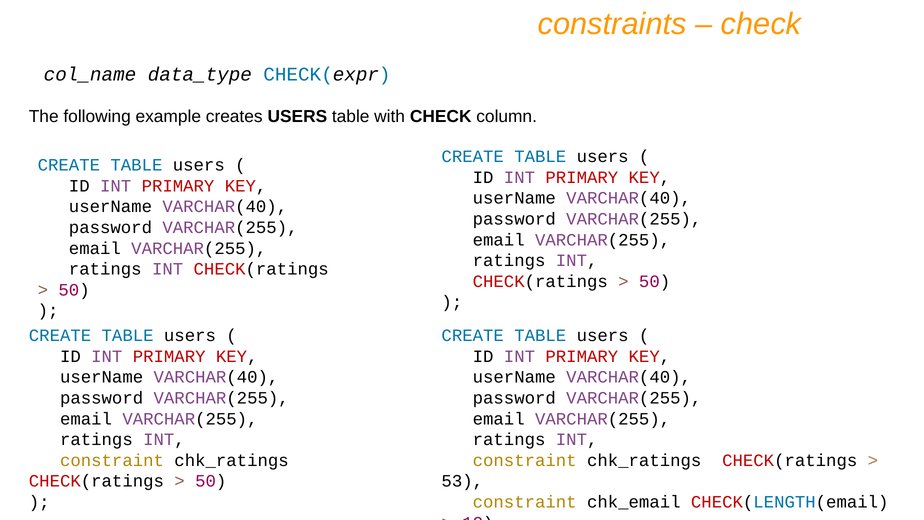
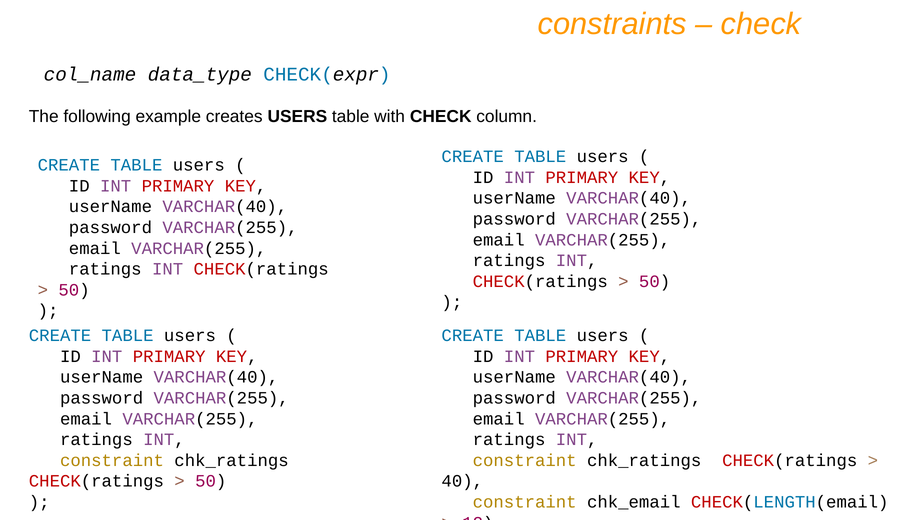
53: 53 -> 40 (462, 481)
